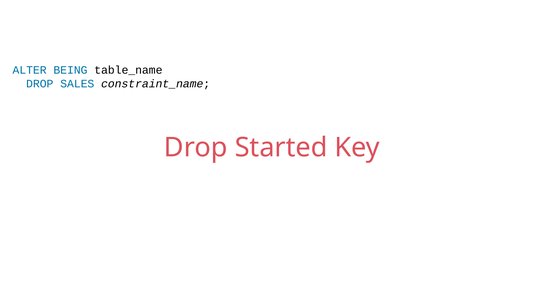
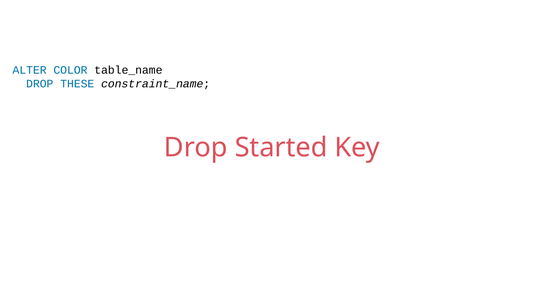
BEING: BEING -> COLOR (70, 70)
SALES: SALES -> THESE (77, 84)
